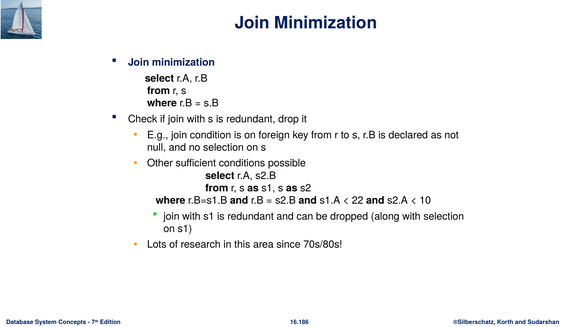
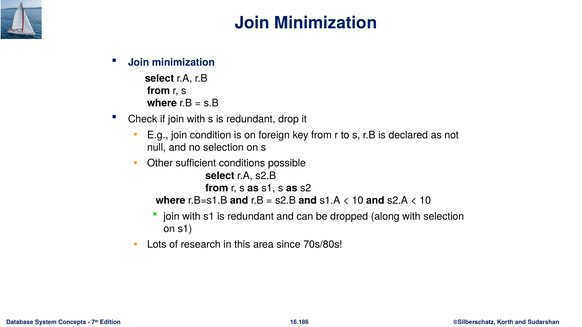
22: 22 -> 10 (358, 201)
